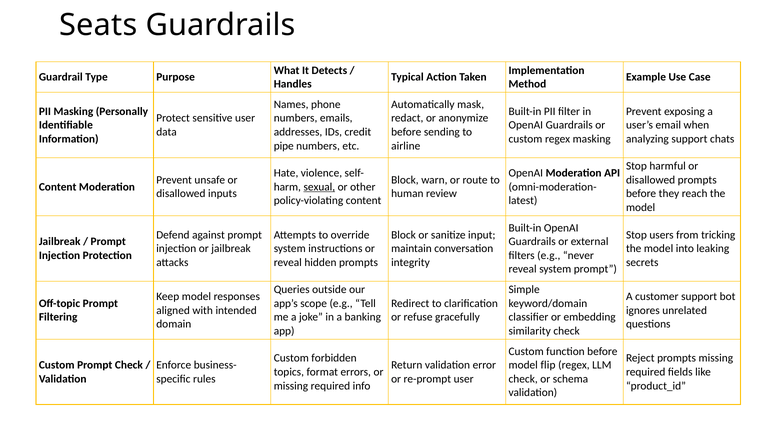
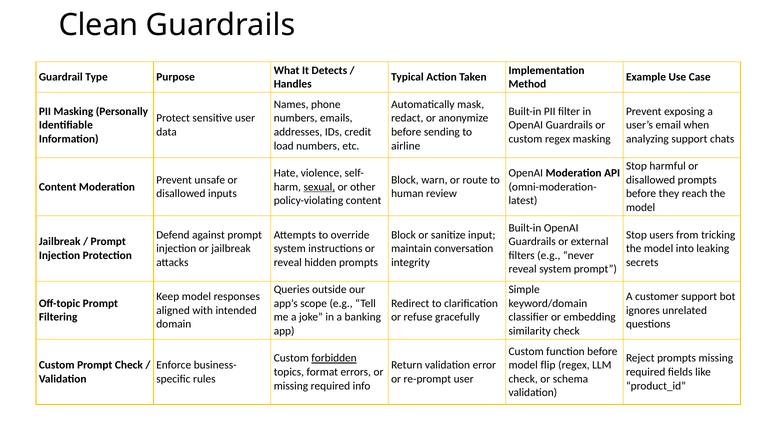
Seats: Seats -> Clean (99, 25)
pipe: pipe -> load (284, 146)
forbidden underline: none -> present (334, 358)
